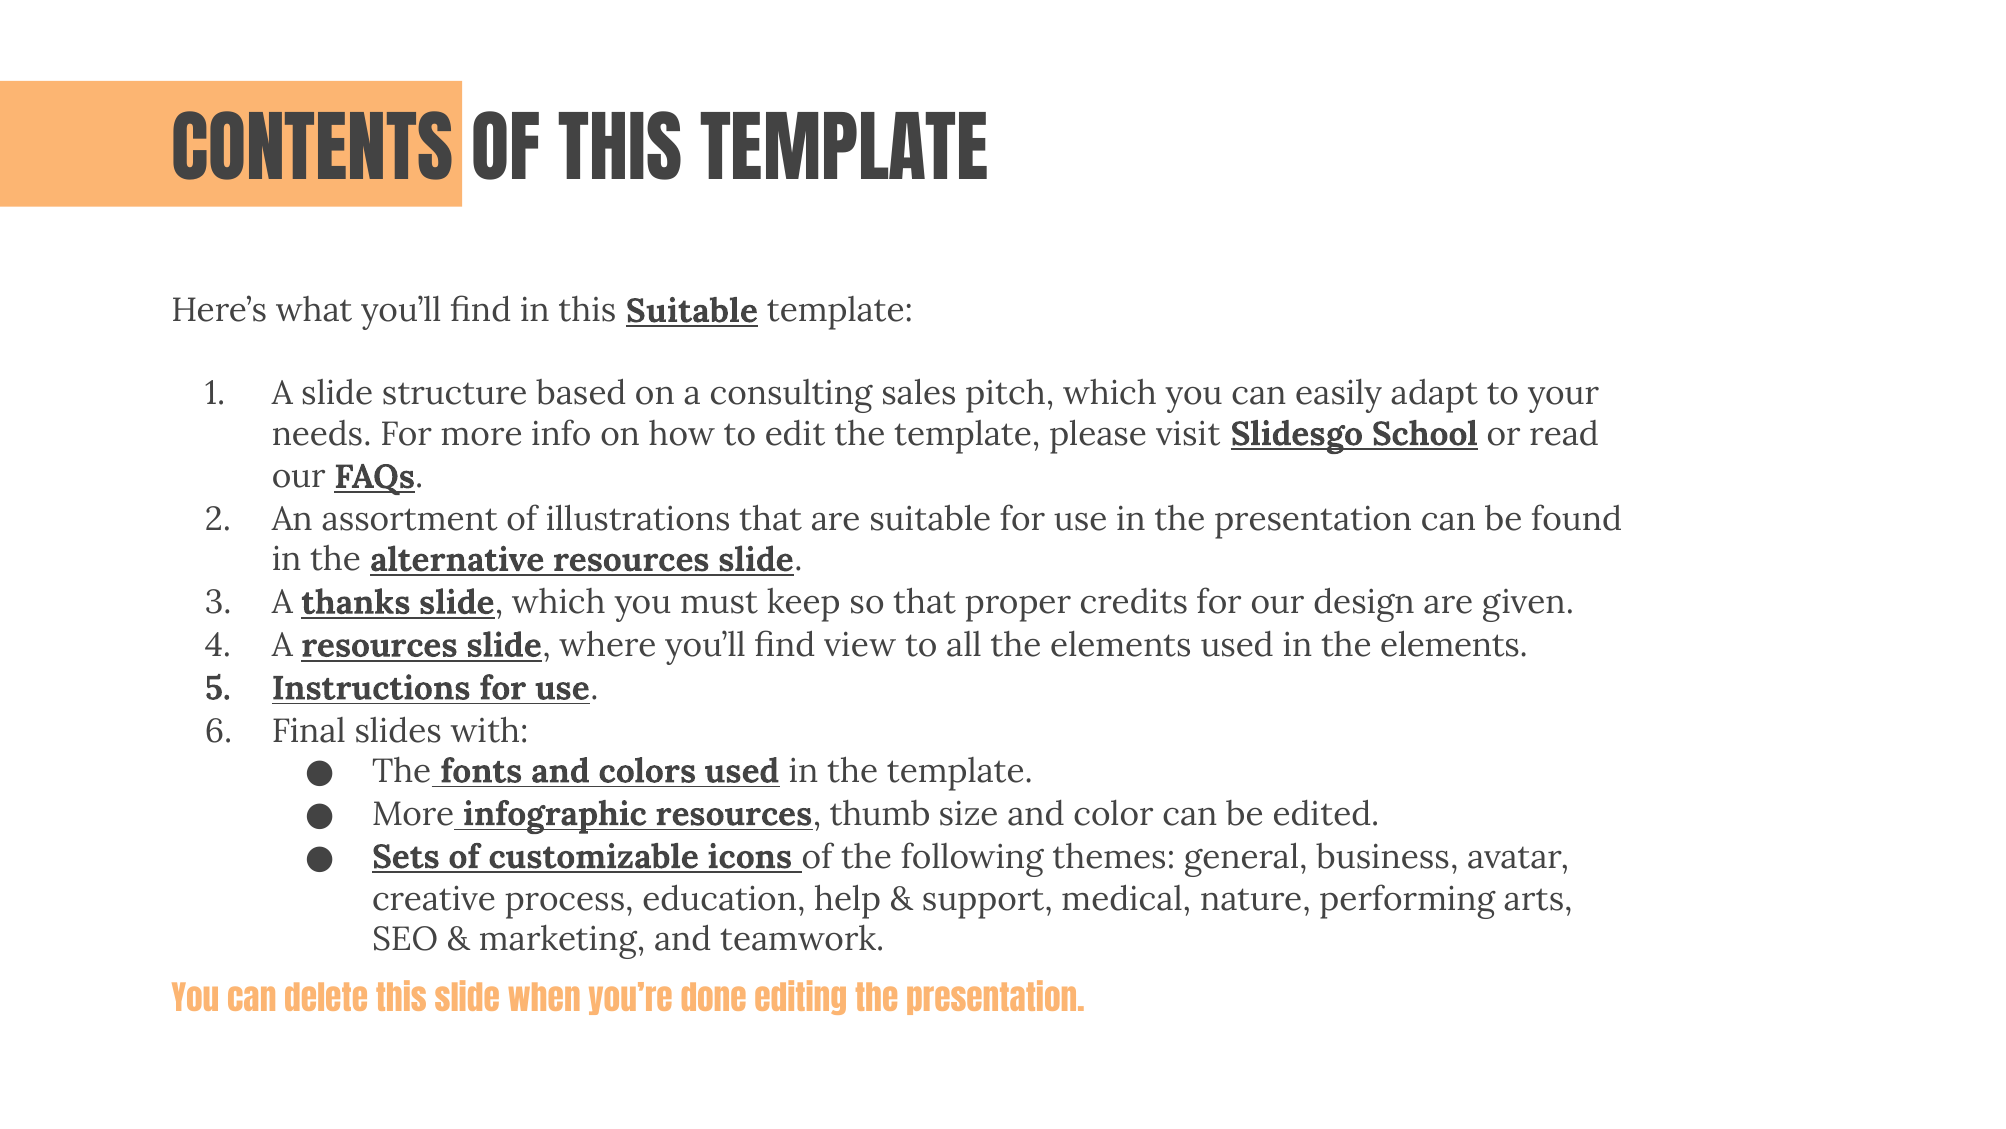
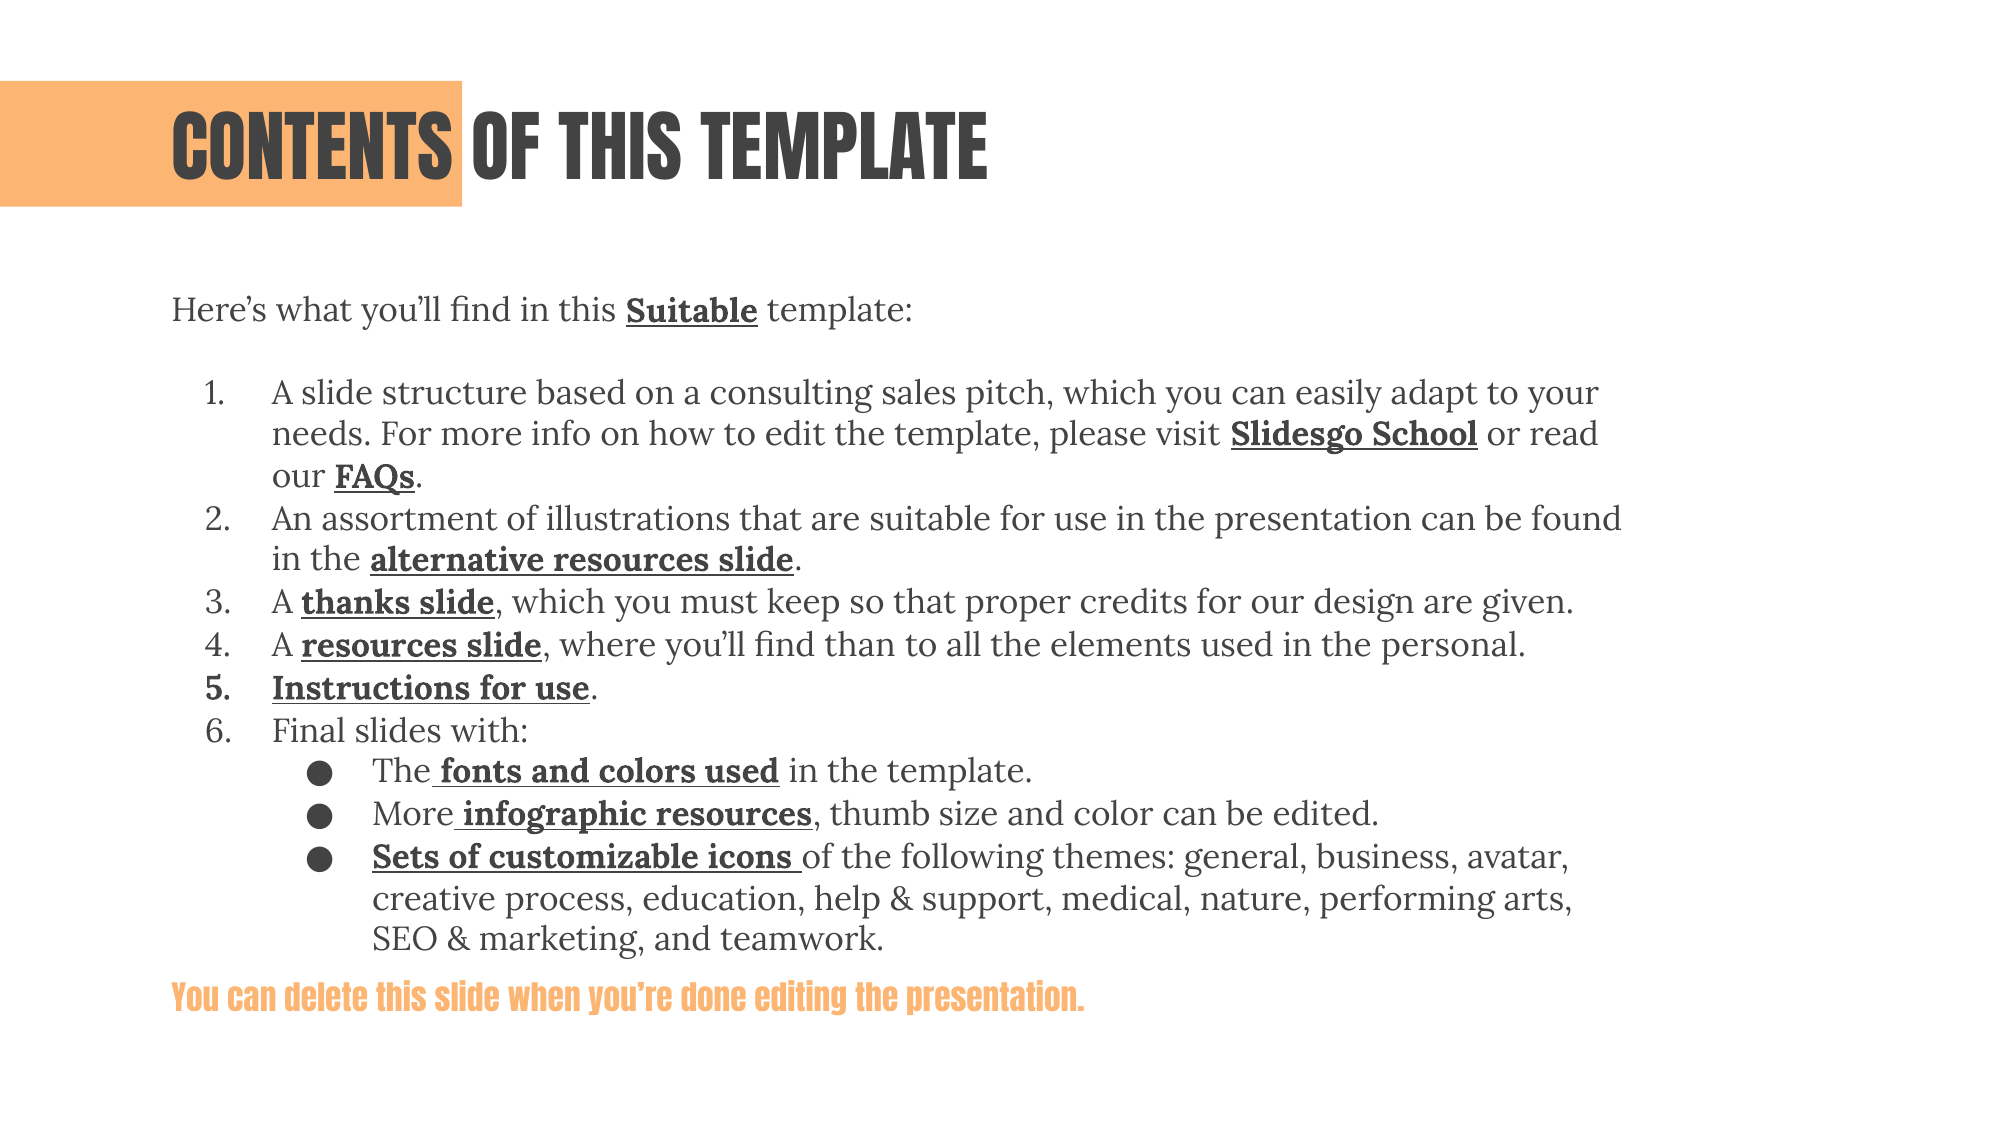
view: view -> than (860, 645)
in the elements: elements -> personal (1454, 645)
